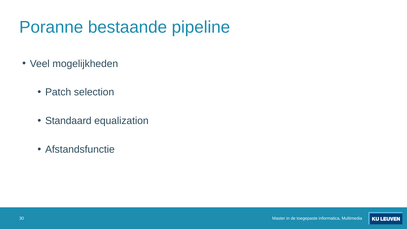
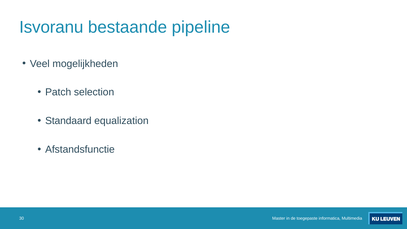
Poranne: Poranne -> Isvoranu (51, 27)
